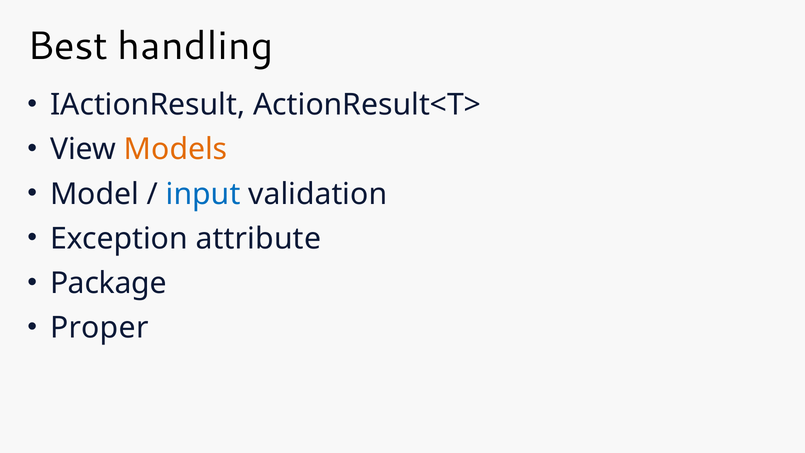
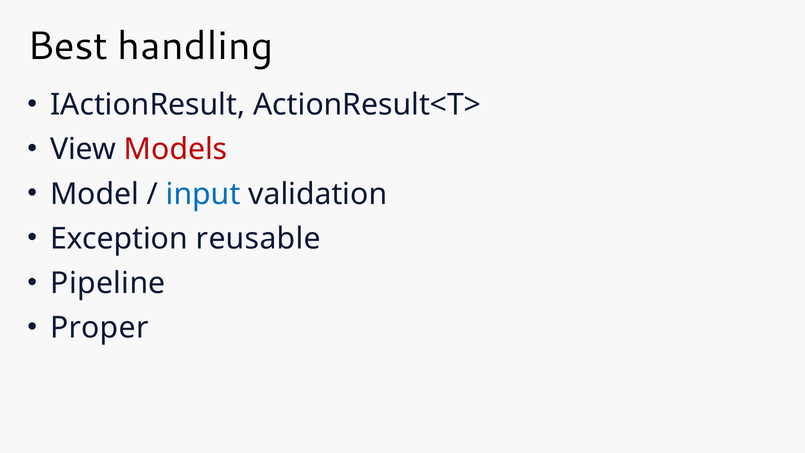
Models colour: orange -> red (176, 149)
attribute: attribute -> reusable (258, 239)
Package: Package -> Pipeline (108, 283)
